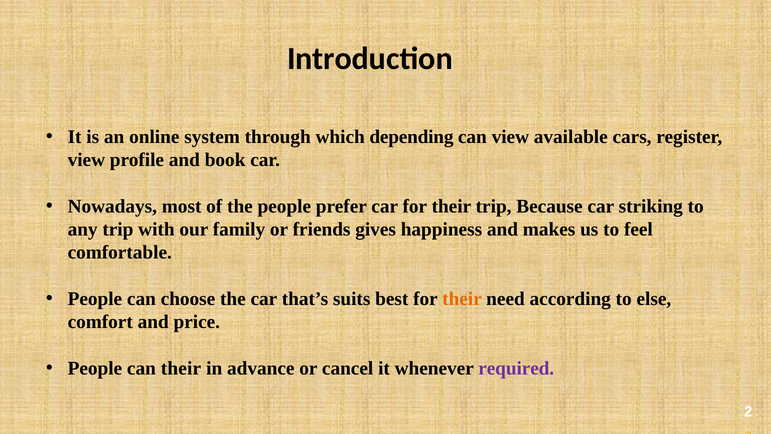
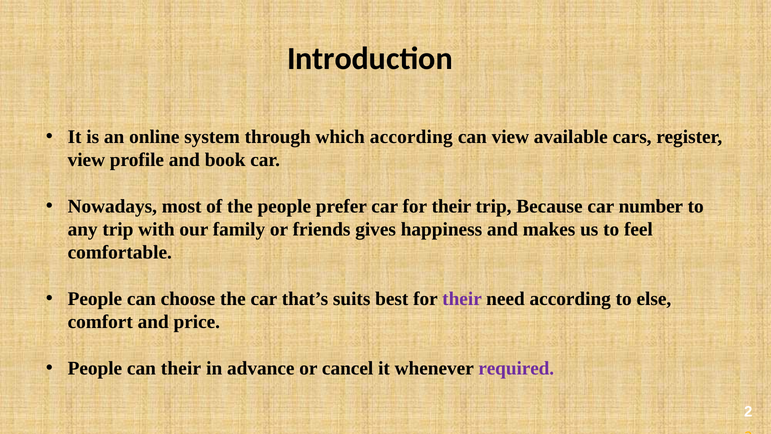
which depending: depending -> according (411, 137)
striking: striking -> number (651, 206)
their colour: orange -> purple (462, 299)
